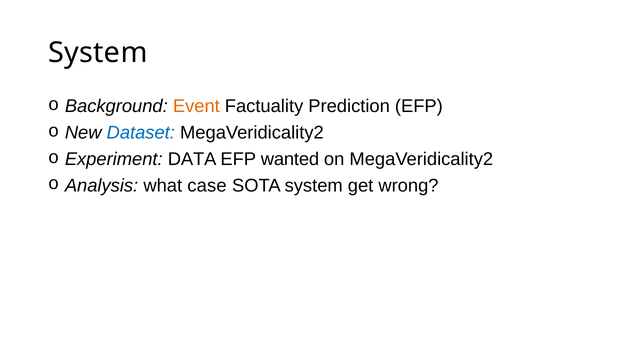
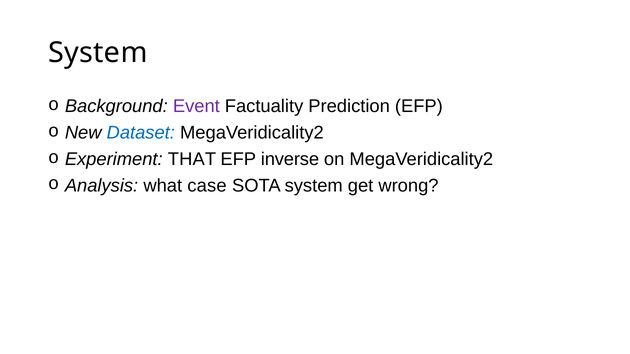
Event colour: orange -> purple (196, 107)
DATA: DATA -> THAT (192, 159)
wanted: wanted -> inverse (290, 159)
